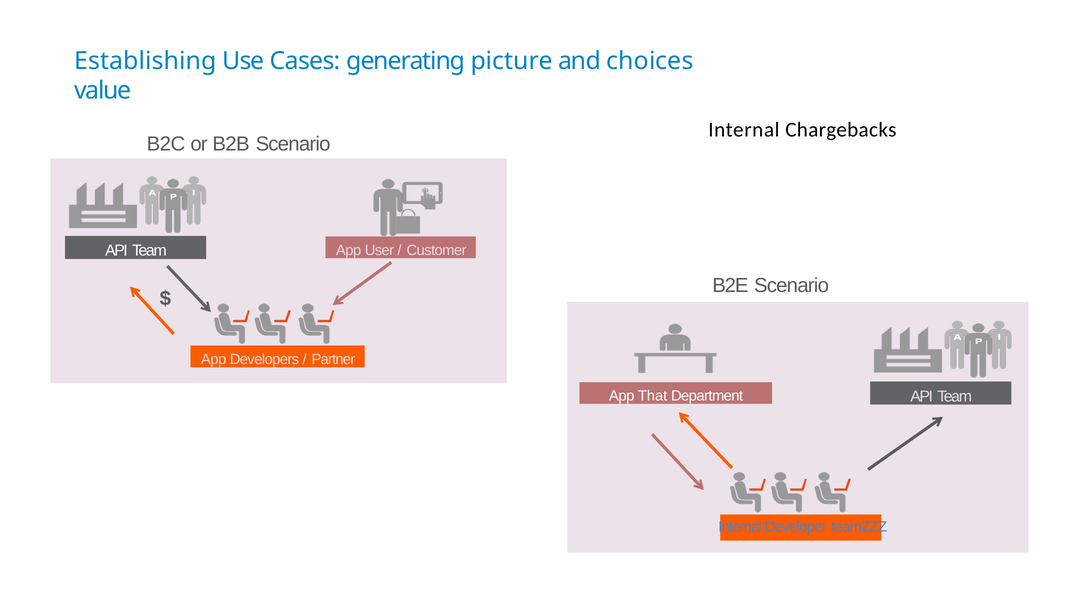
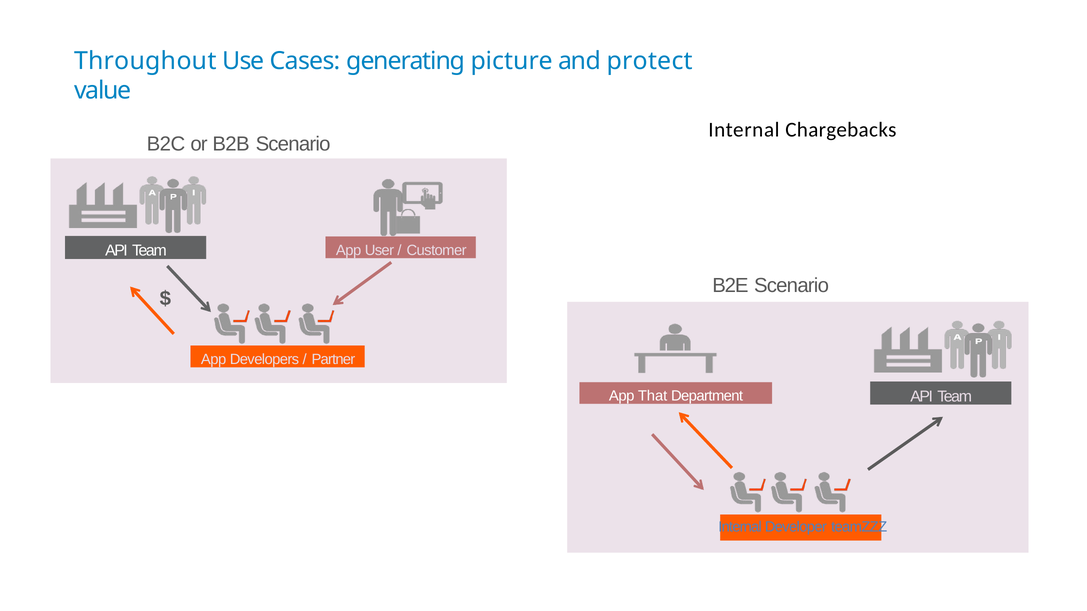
Establishing: Establishing -> Throughout (145, 61)
choices: choices -> protect (650, 61)
